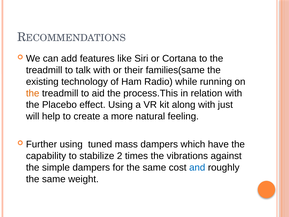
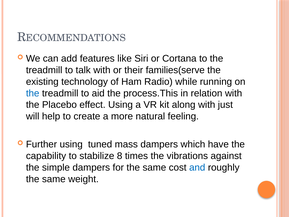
families(same: families(same -> families(serve (175, 70)
the colour: orange -> blue (33, 93)
2: 2 -> 8 (120, 156)
